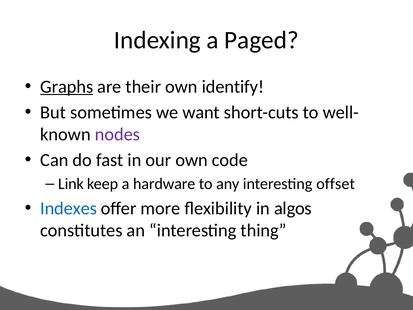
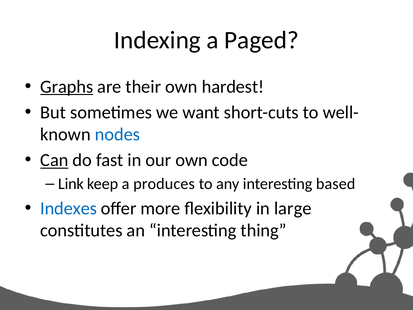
identify: identify -> hardest (233, 87)
nodes colour: purple -> blue (117, 134)
Can underline: none -> present (54, 160)
hardware: hardware -> produces (164, 184)
offset: offset -> based (336, 184)
algos: algos -> large (293, 208)
